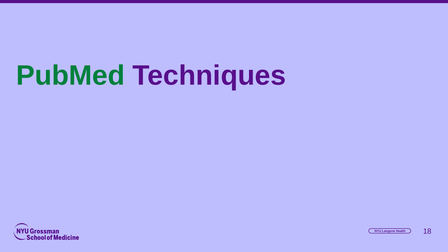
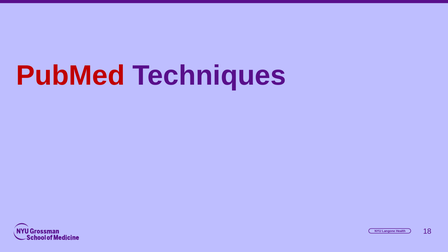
PubMed colour: green -> red (70, 76)
